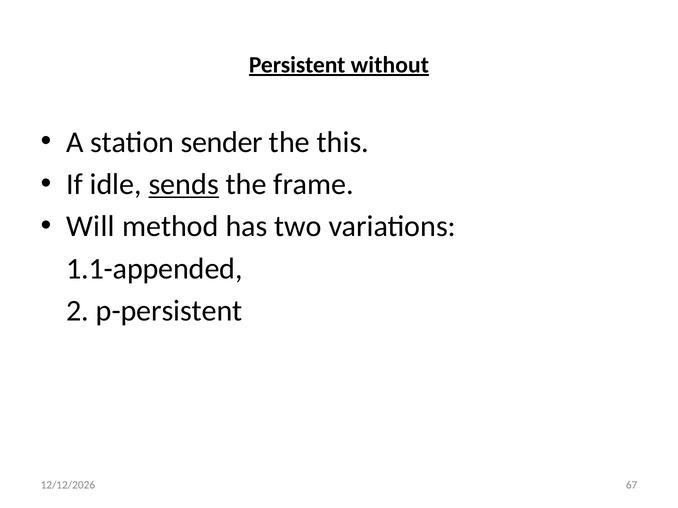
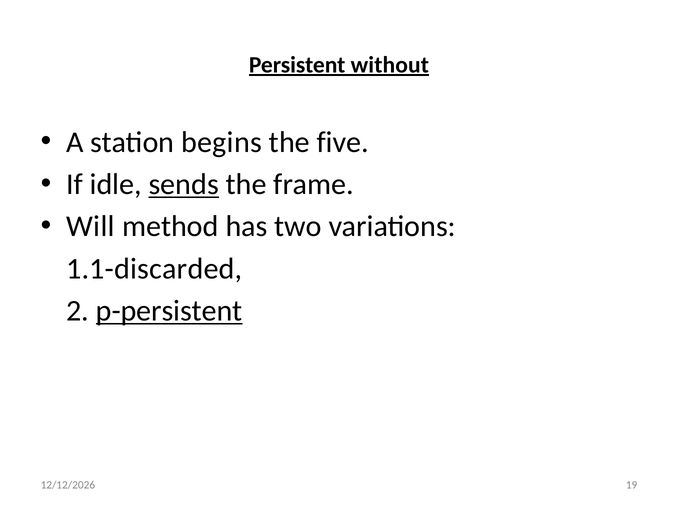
sender: sender -> begins (222, 142)
this: this -> five (343, 142)
1.1-appended: 1.1-appended -> 1.1-discarded (154, 269)
p-persistent underline: none -> present (169, 311)
67: 67 -> 19 (632, 486)
